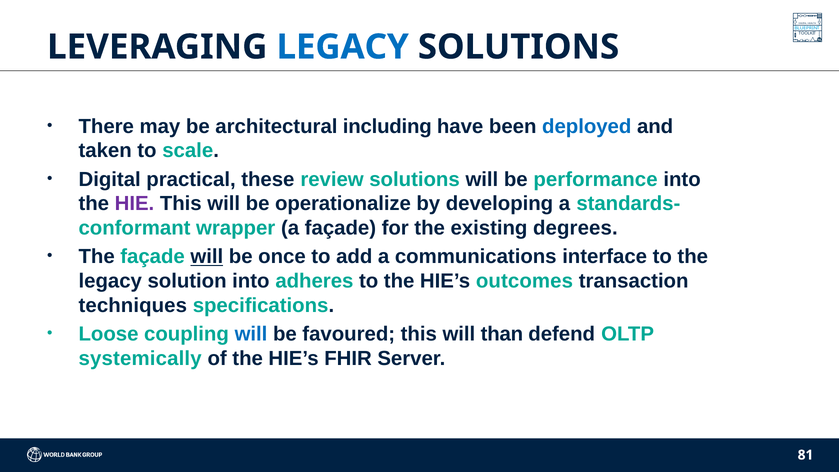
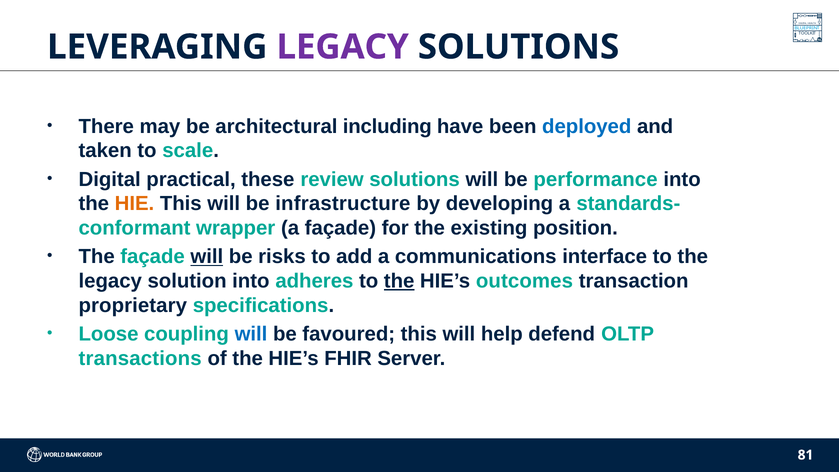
LEGACY colour: blue -> purple (343, 47)
HIE colour: purple -> orange (134, 204)
operationalize: operationalize -> infrastructure (343, 204)
degrees: degrees -> position (575, 228)
once: once -> risks (282, 257)
the underline: none -> present (399, 281)
techniques: techniques -> proprietary (133, 305)
than: than -> help (502, 334)
systemically: systemically -> transactions (140, 358)
